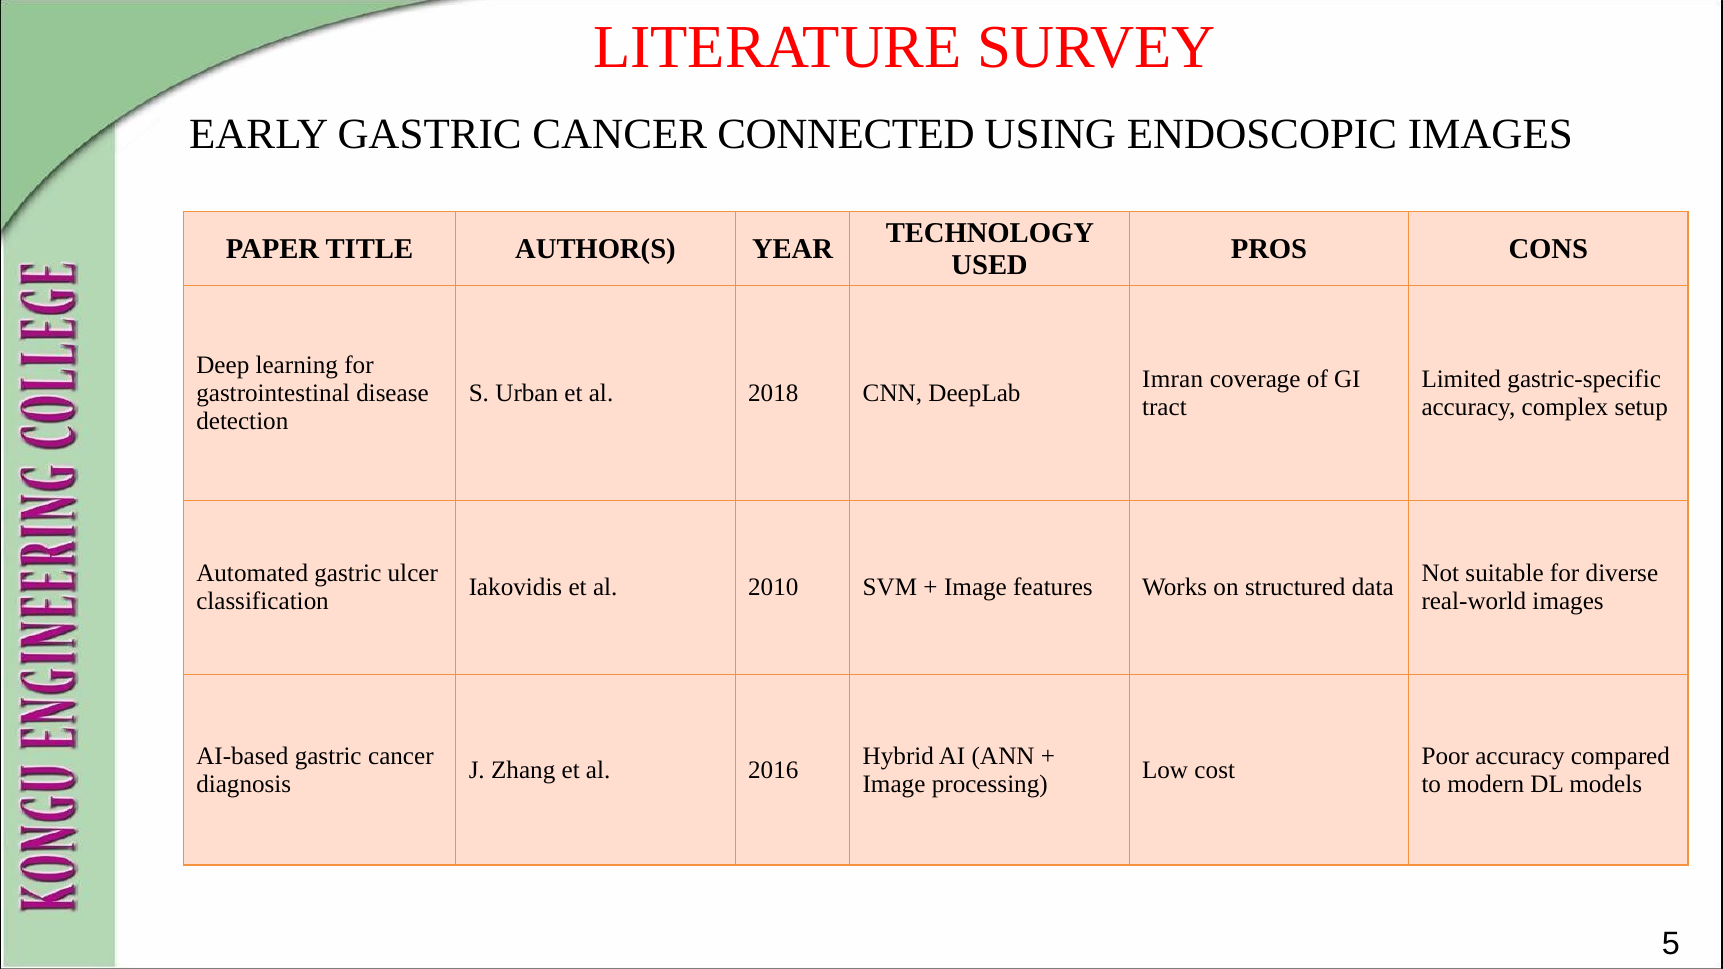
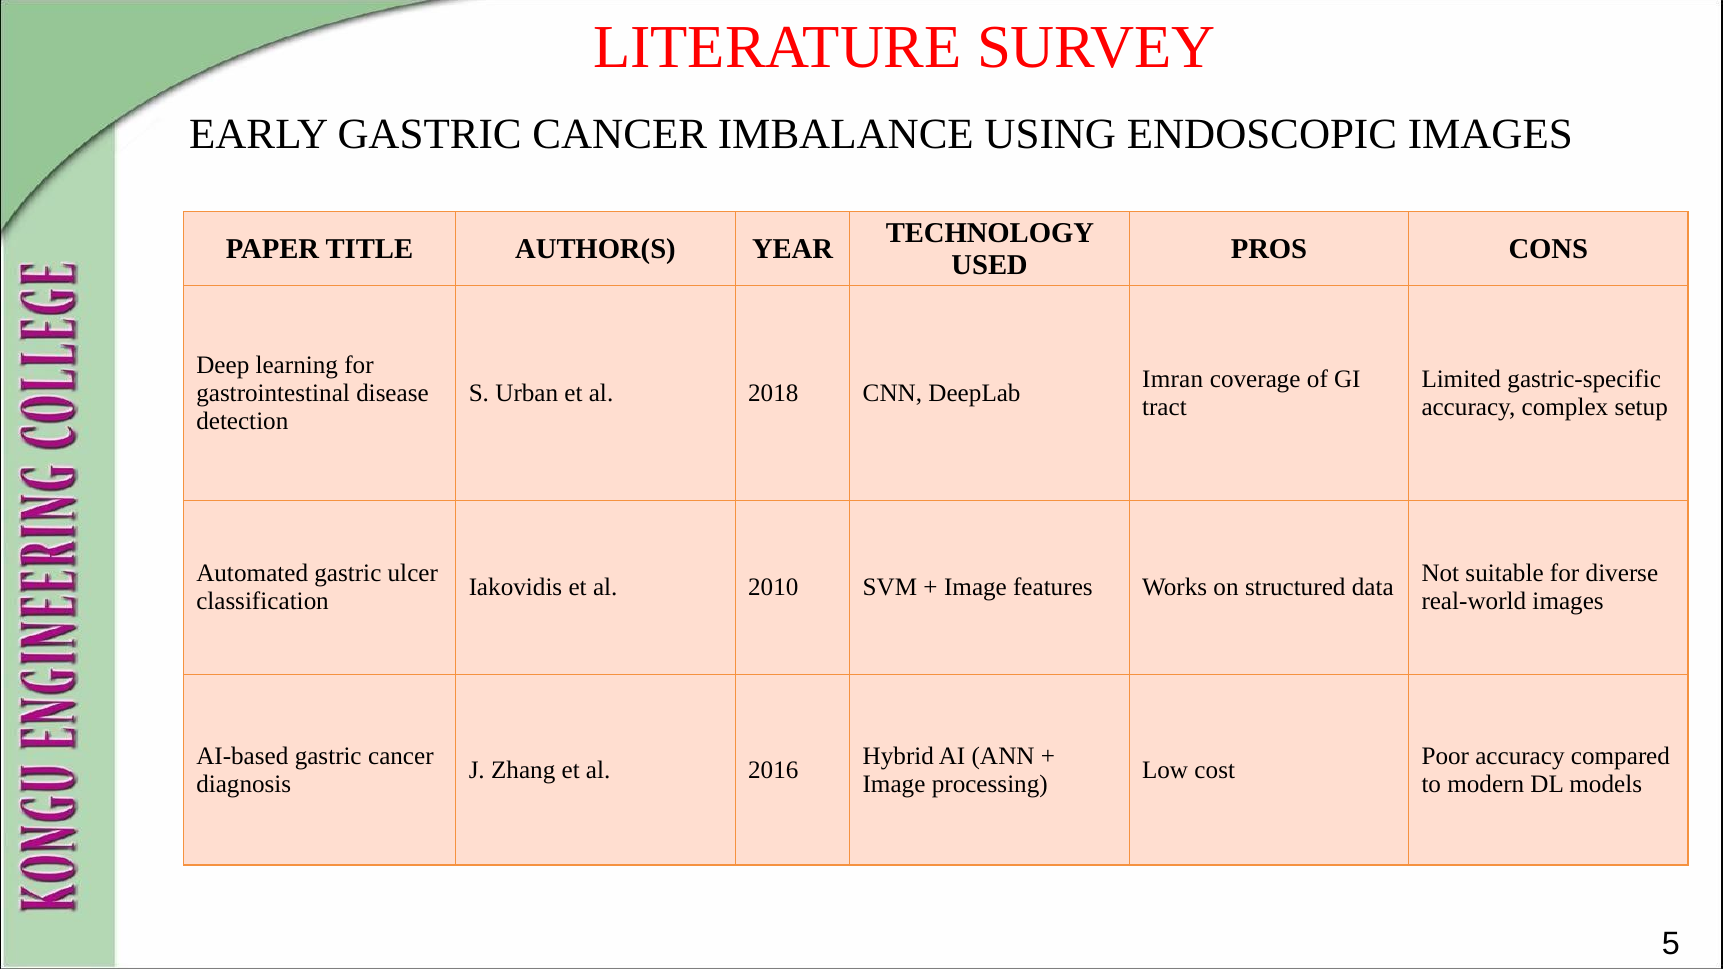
CONNECTED: CONNECTED -> IMBALANCE (846, 134)
